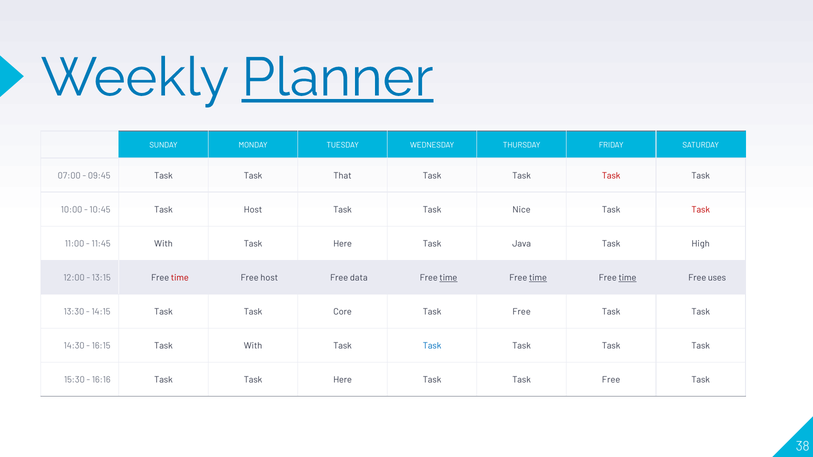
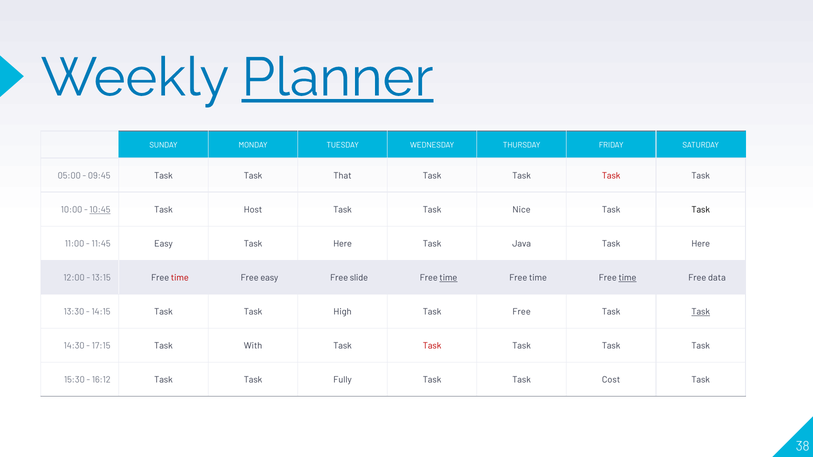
07:00: 07:00 -> 05:00 (69, 176)
10:45 underline: none -> present (100, 210)
Task colour: red -> black (701, 210)
11:45 With: With -> Easy (163, 244)
High: High -> Here (701, 244)
host: host -> easy (269, 278)
data: data -> slide (359, 278)
time underline: present -> none (538, 278)
uses: uses -> data (717, 278)
Core: Core -> High (342, 312)
Task underline: none -> present (701, 312)
16:15: 16:15 -> 17:15 (101, 346)
Task colour: blue -> red (432, 346)
16:16: 16:16 -> 16:12 (101, 380)
Task Task Here: Here -> Fully (343, 380)
Task Task Free: Free -> Cost (611, 380)
